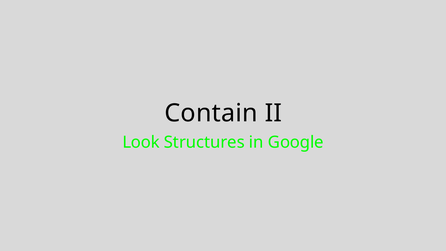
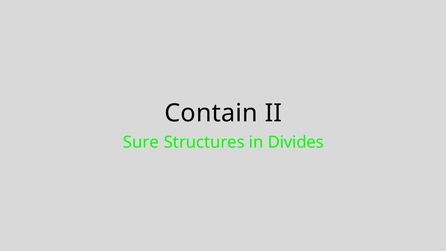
Look: Look -> Sure (141, 142)
Google: Google -> Divides (296, 142)
